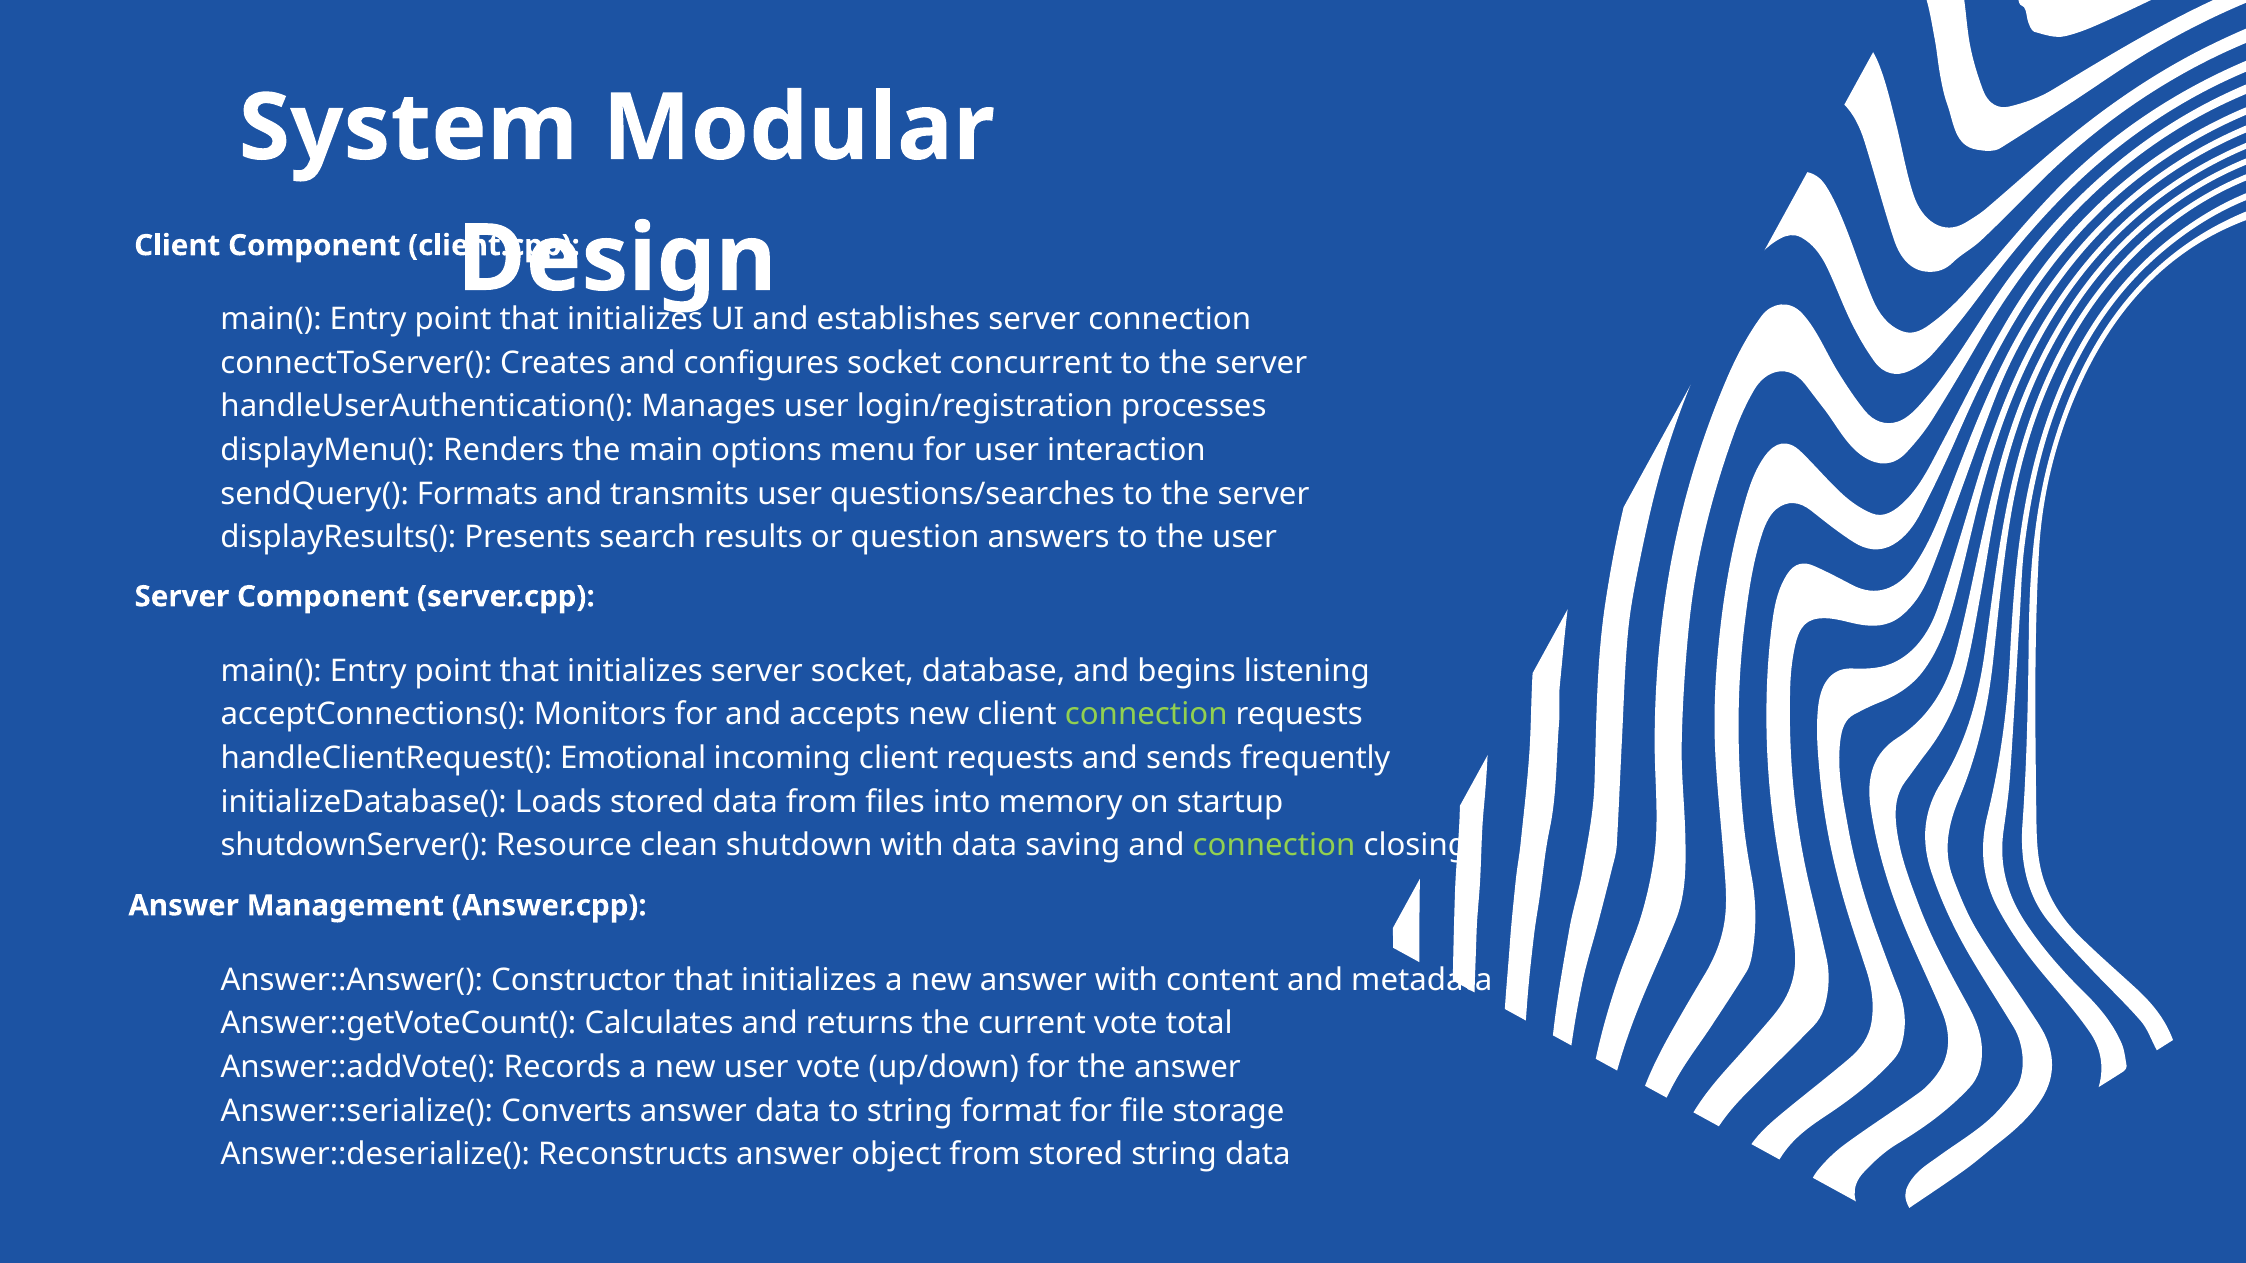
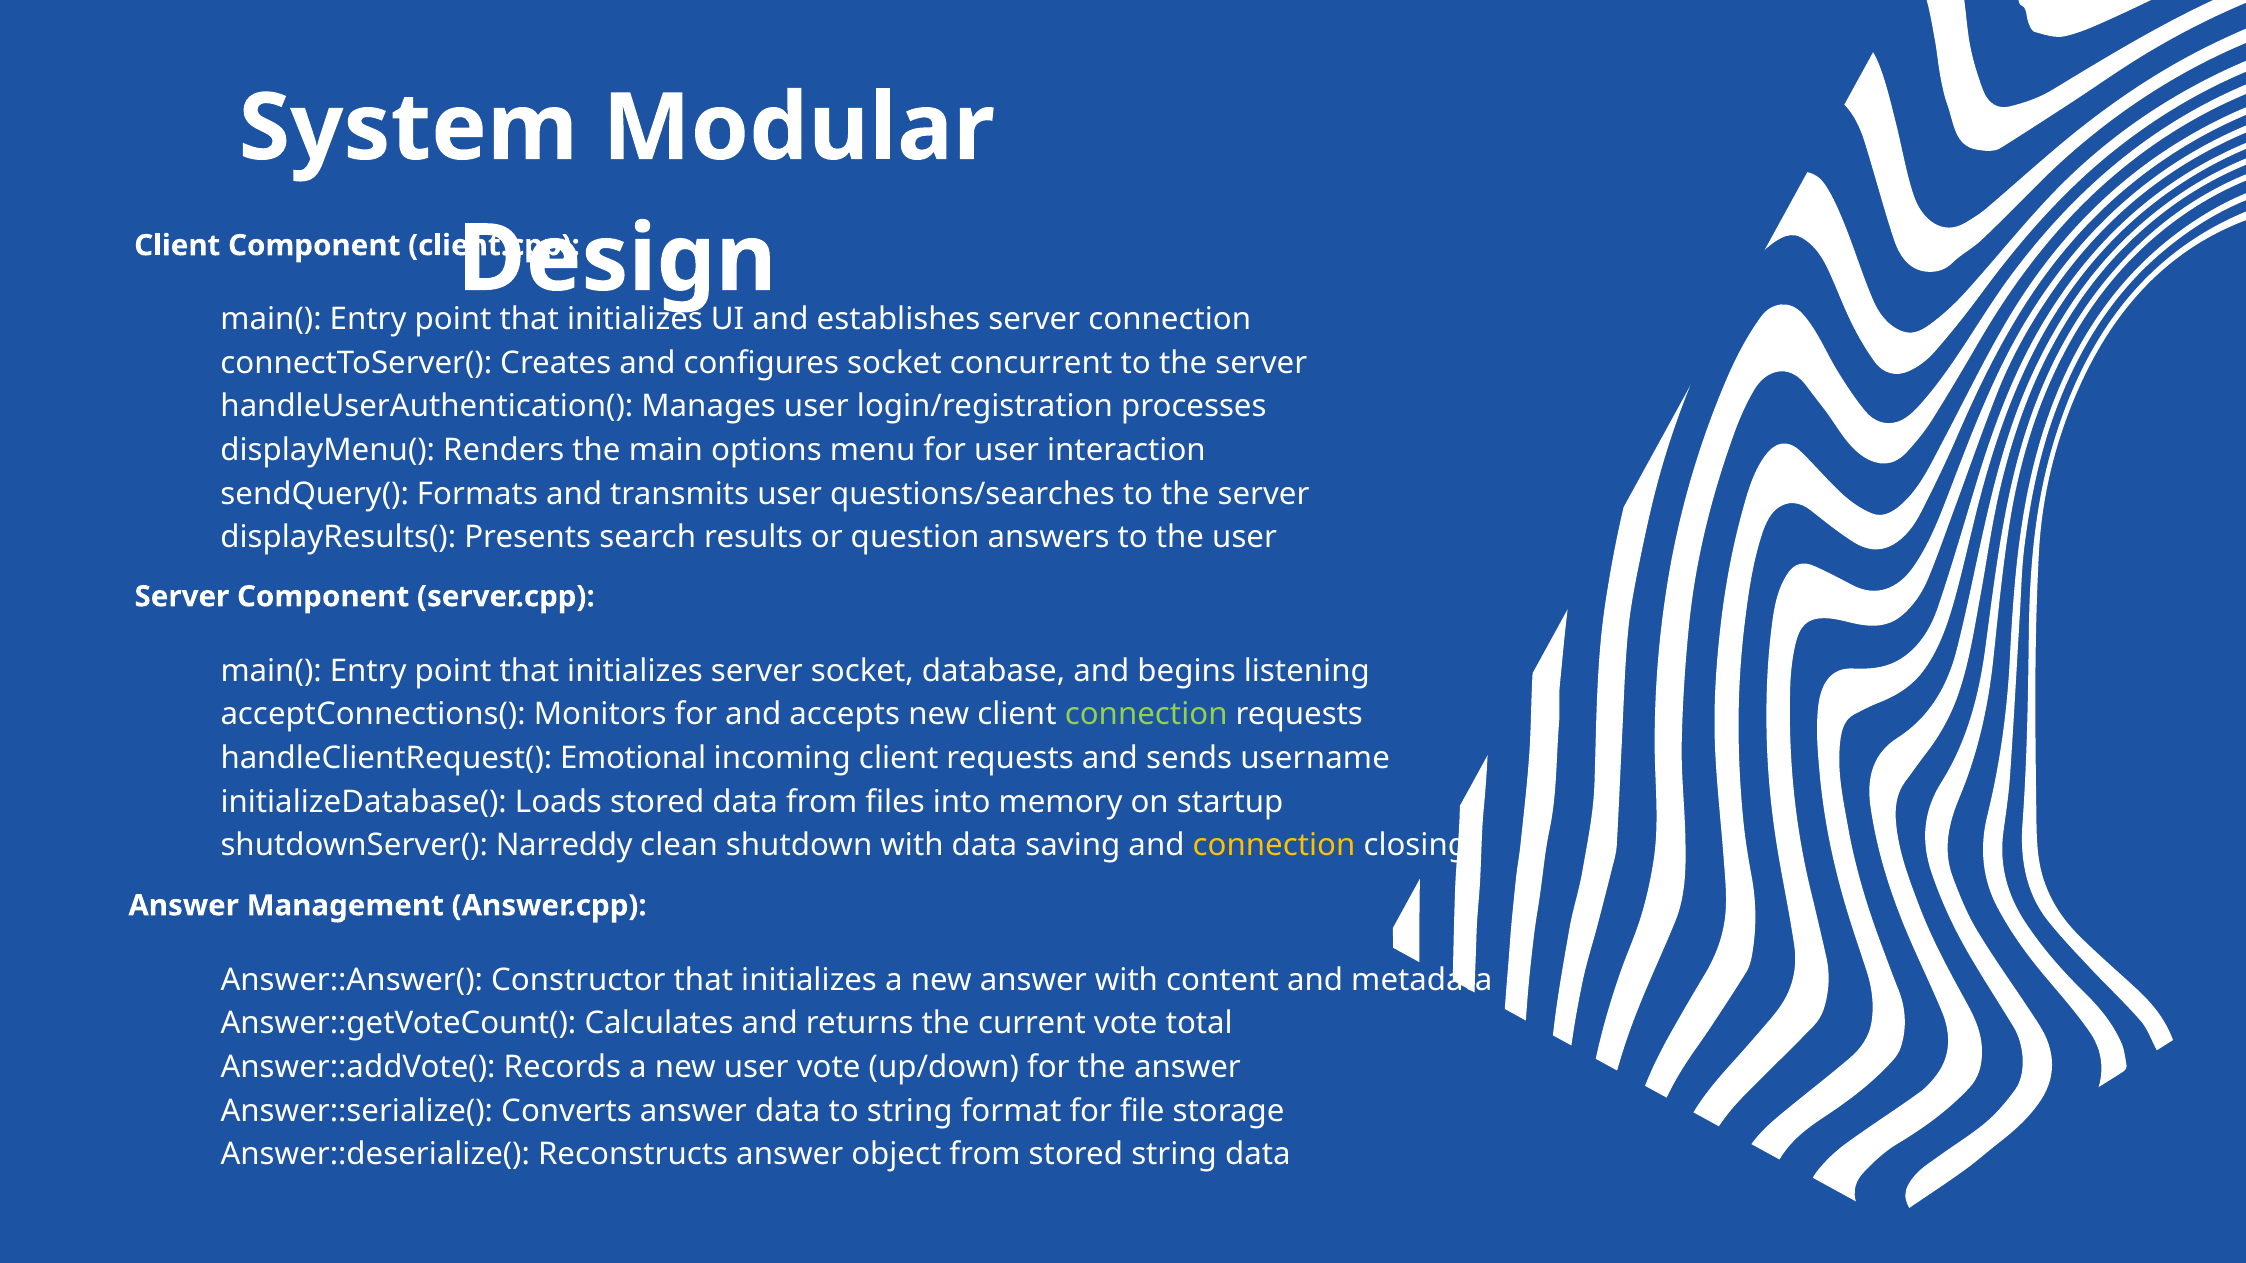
frequently: frequently -> username (1315, 758)
Resource: Resource -> Narreddy (564, 846)
connection colour: light green -> yellow (1274, 846)
